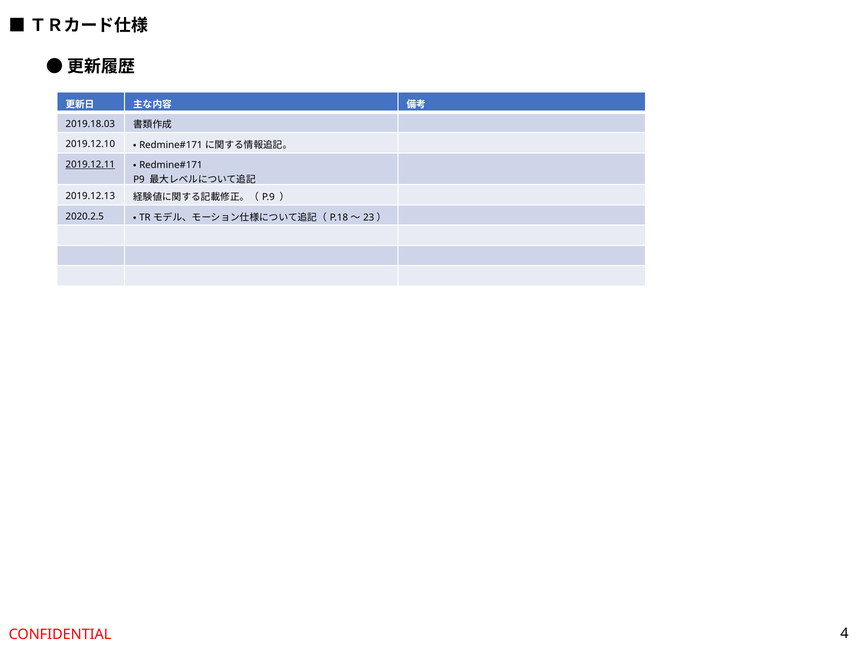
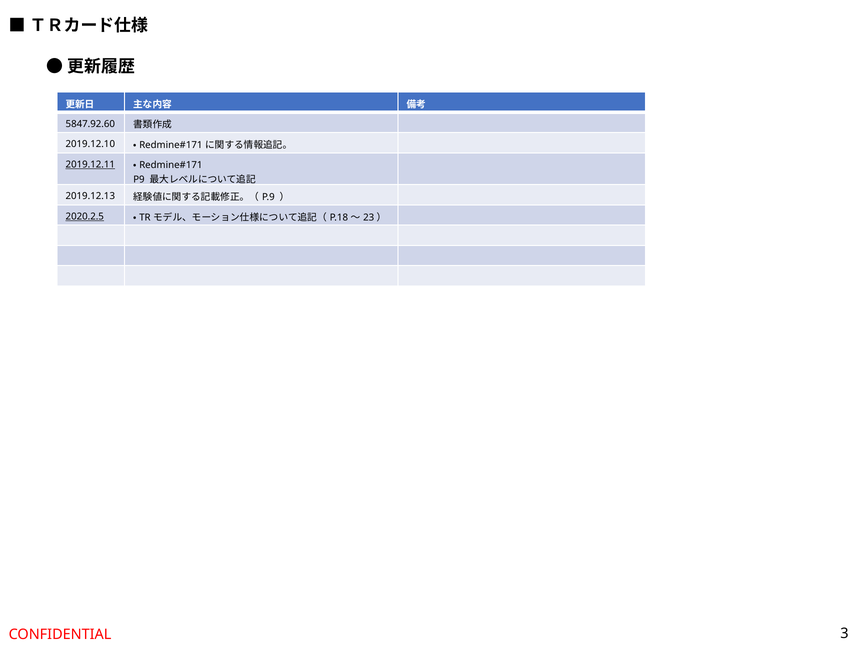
2019.18.03: 2019.18.03 -> 5847.92.60 (90, 124)
2020.2.5 underline: none -> present (85, 216)
4: 4 -> 3 (844, 633)
